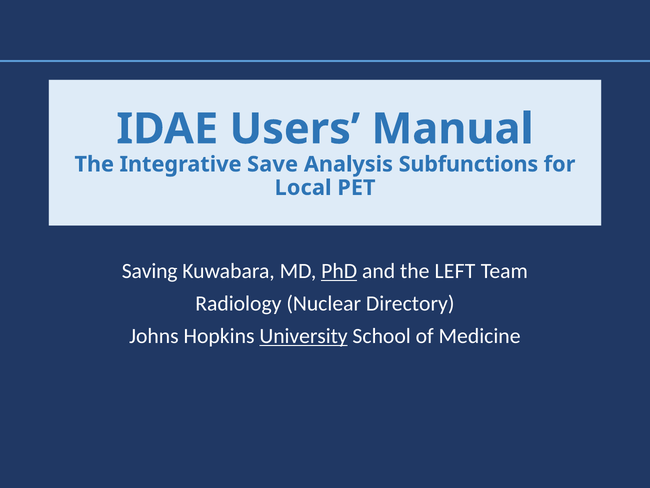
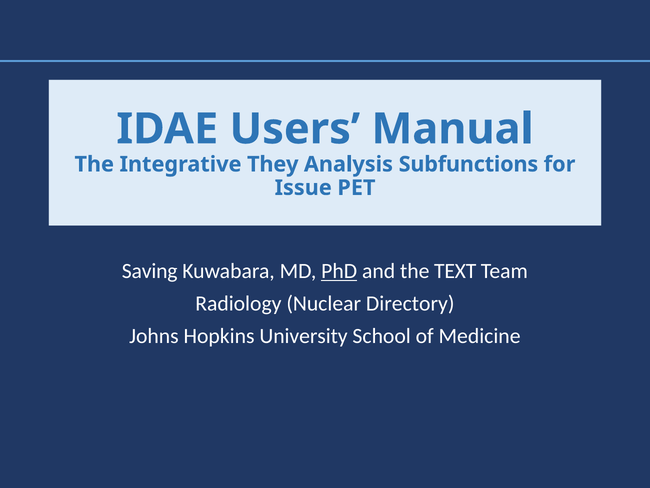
Save: Save -> They (273, 164)
Local: Local -> Issue (303, 188)
LEFT: LEFT -> TEXT (455, 271)
University underline: present -> none (304, 336)
